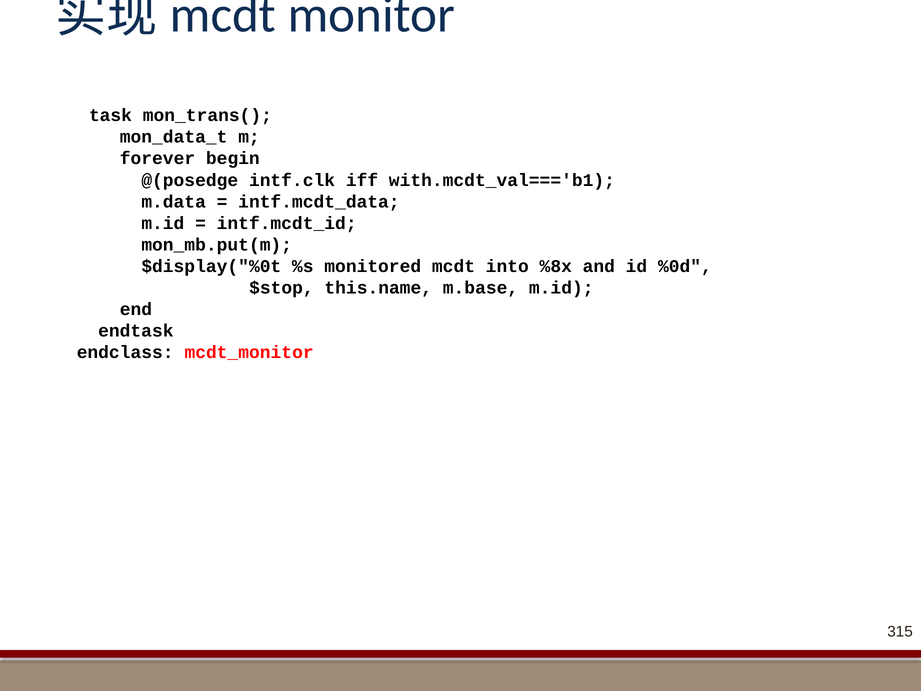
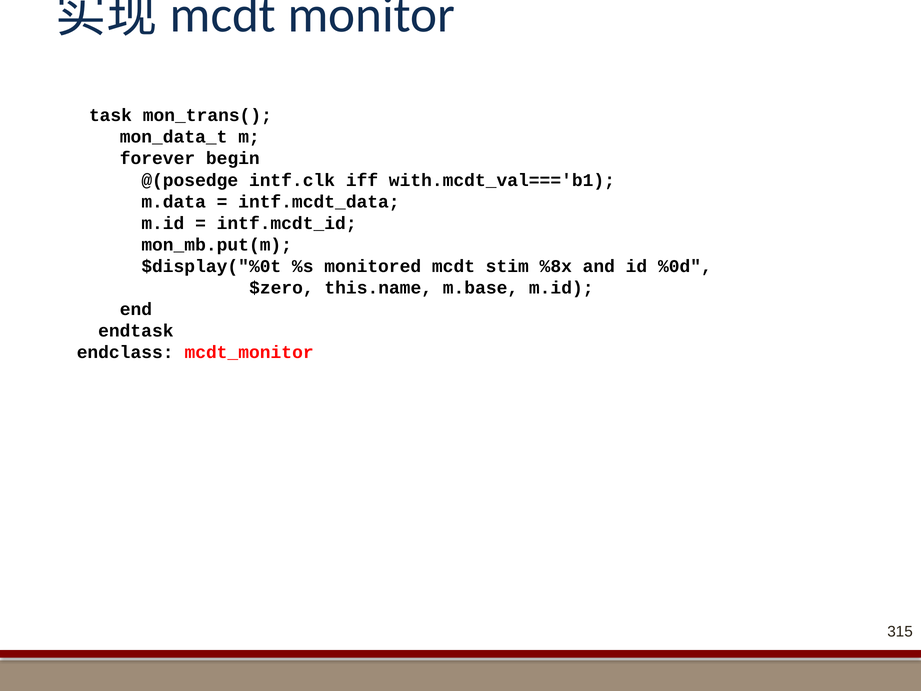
into: into -> stim (507, 266)
$stop: $stop -> $zero (281, 288)
